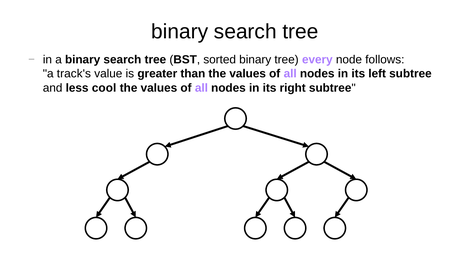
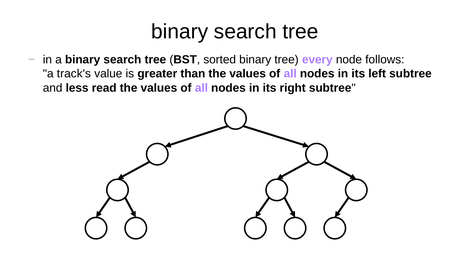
cool: cool -> read (104, 88)
